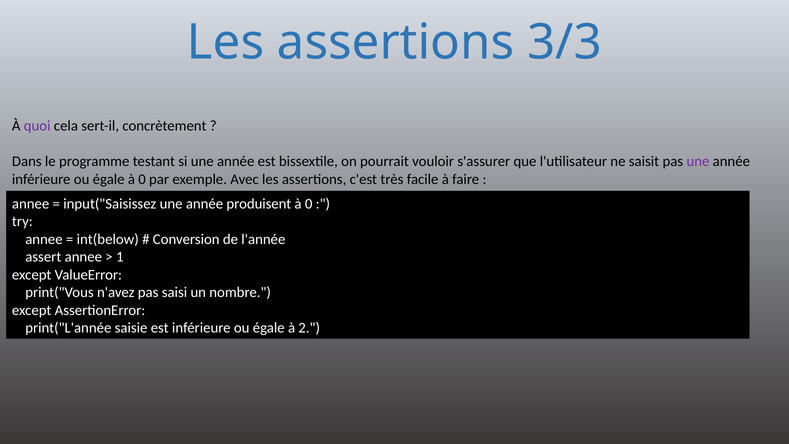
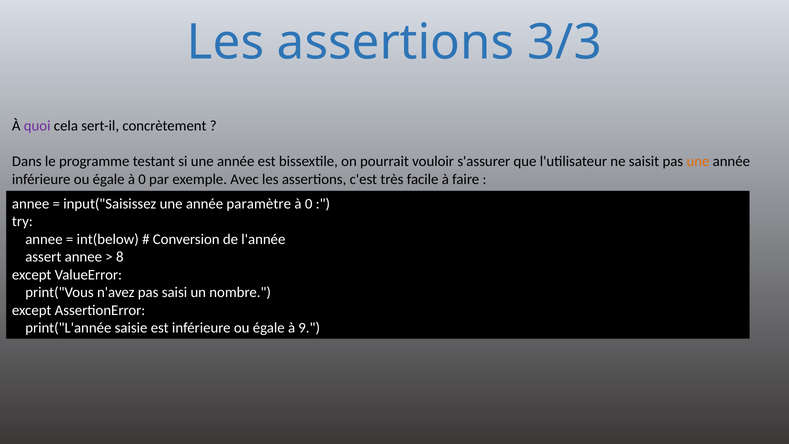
une colour: purple -> orange (698, 161)
produisent: produisent -> paramètre (259, 204)
1: 1 -> 8 (120, 257)
2: 2 -> 9 (309, 328)
